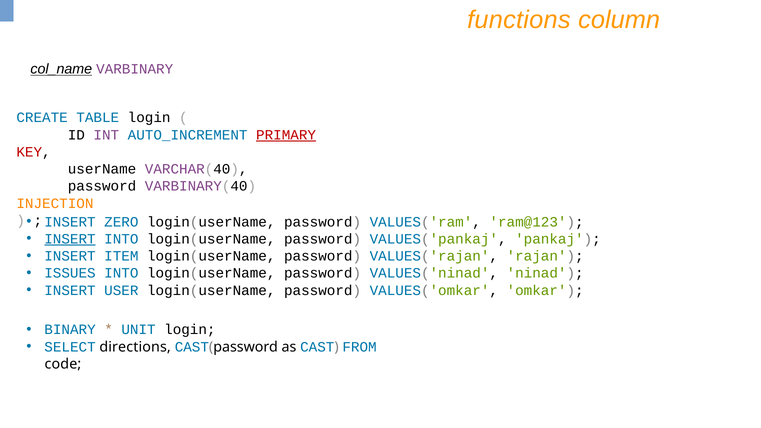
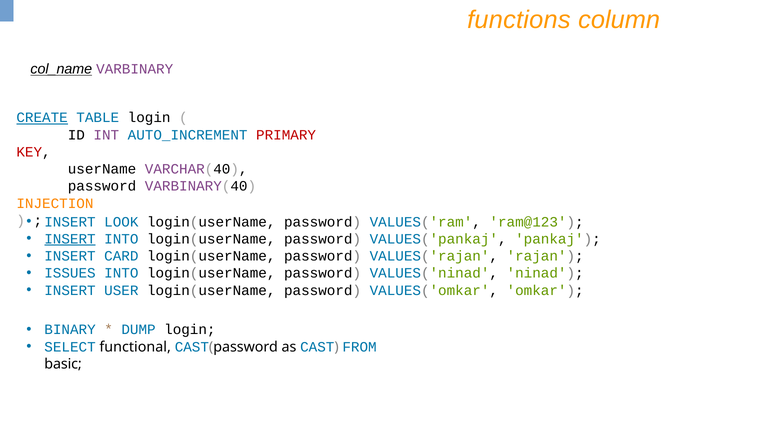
CREATE underline: none -> present (42, 118)
PRIMARY underline: present -> none (286, 135)
ZERO: ZERO -> LOOK (121, 222)
ITEM: ITEM -> CARD (121, 256)
UNIT: UNIT -> DUMP (139, 330)
directions: directions -> functional (135, 347)
code: code -> basic (63, 364)
